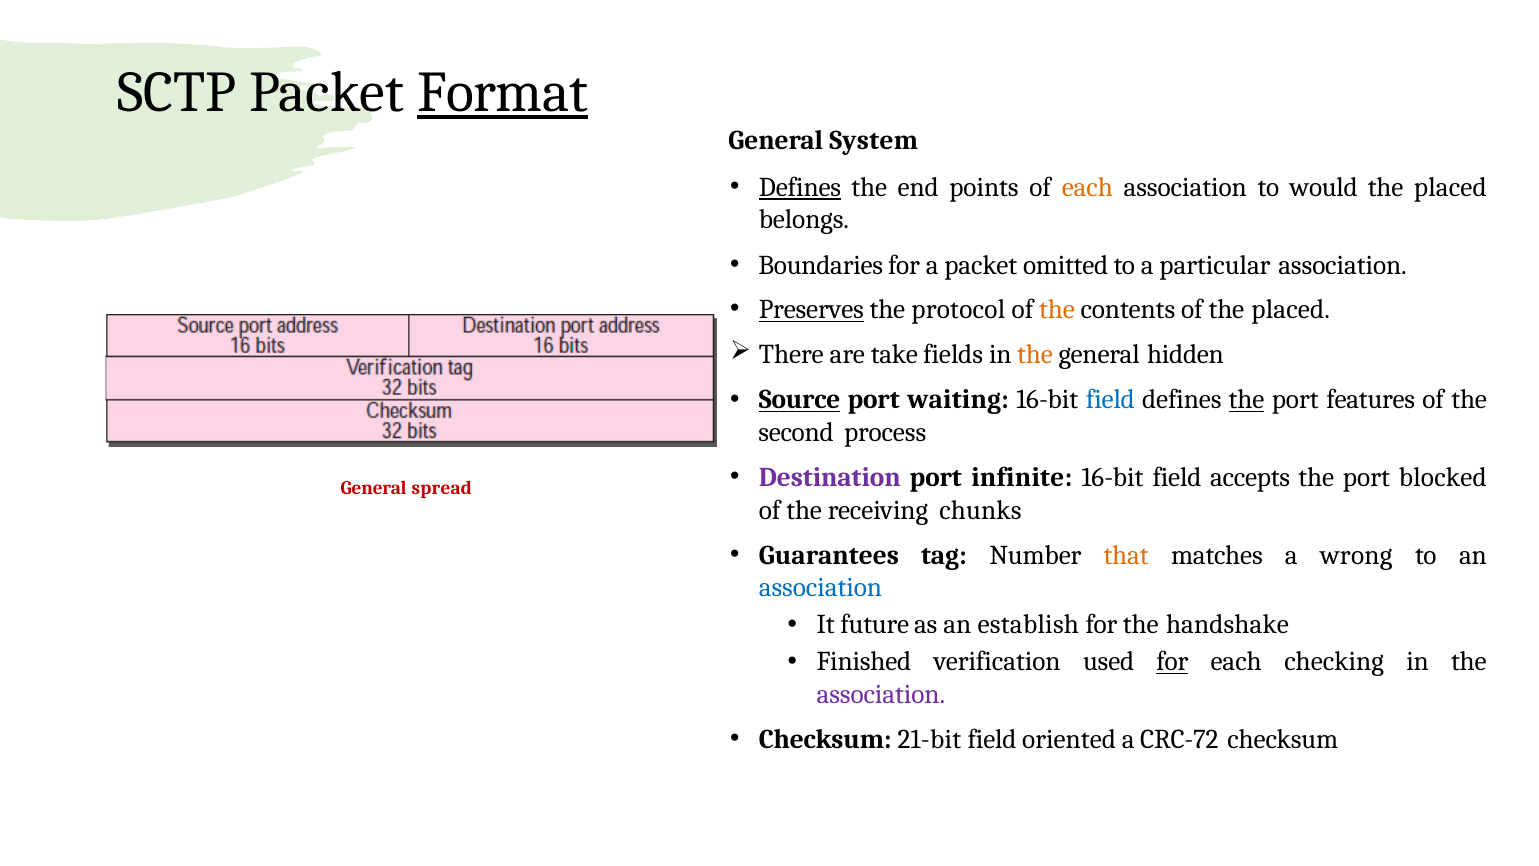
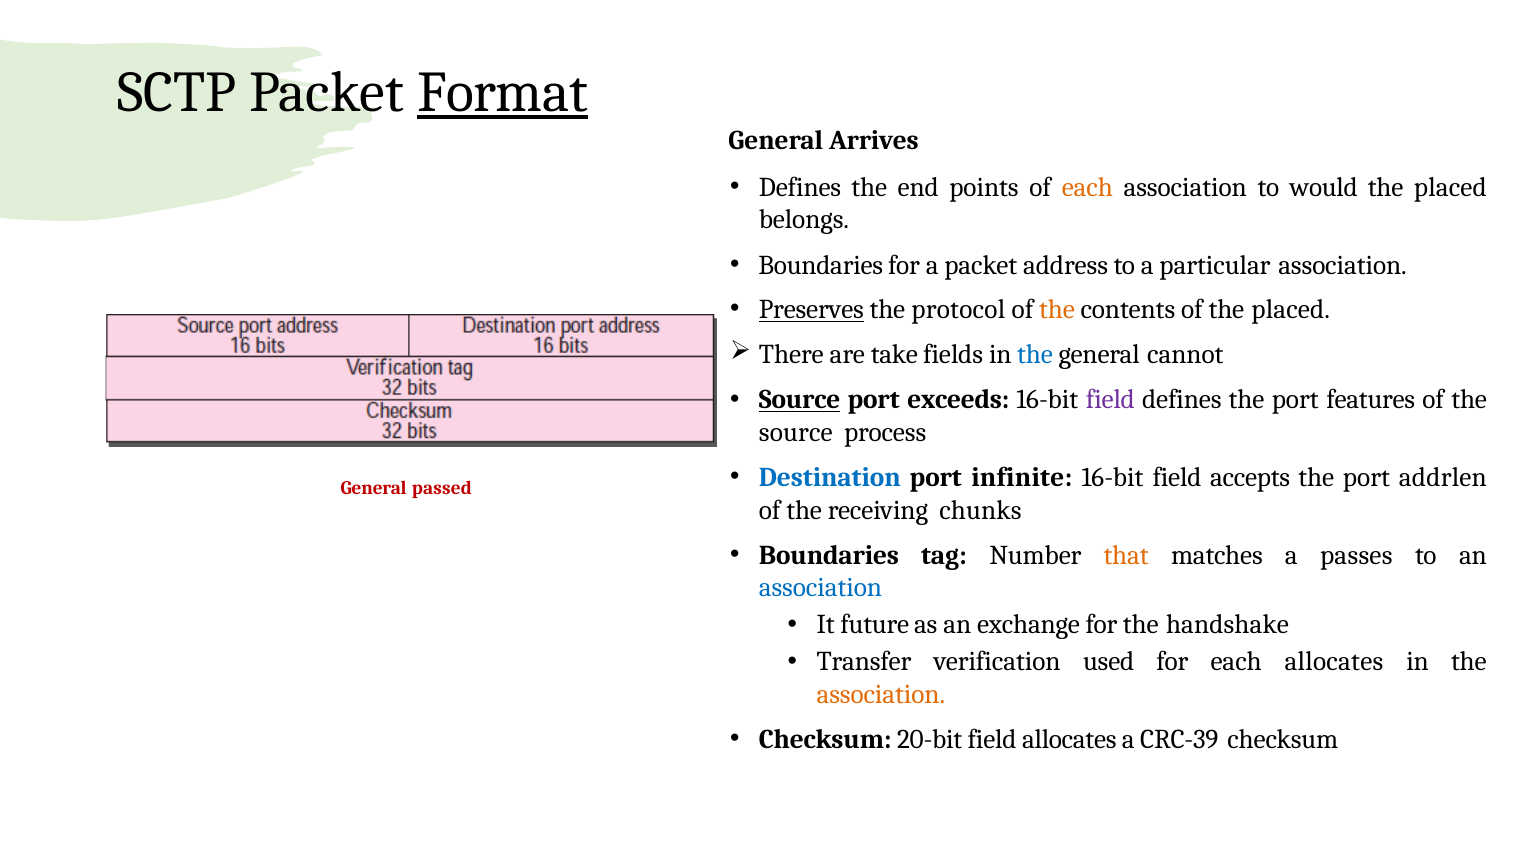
System: System -> Arrives (874, 141)
Defines underline: present -> none (800, 187)
omitted: omitted -> address (1066, 265)
the colour: orange -> blue (1035, 355)
hidden: hidden -> cannot (1185, 355)
waiting: waiting -> exceeds (958, 400)
field colour: blue -> purple (1110, 400)
the underline: present -> none (1247, 400)
second: second -> source (796, 433)
Destination colour: purple -> blue (830, 477)
blocked: blocked -> addrlen (1443, 477)
spread: spread -> passed (442, 488)
Guarantees: Guarantees -> Boundaries (829, 555)
wrong: wrong -> passes (1356, 555)
establish: establish -> exchange (1029, 625)
Finished: Finished -> Transfer (864, 662)
for underline: present -> none (1172, 662)
each checking: checking -> allocates (1334, 662)
association colour: purple -> orange (881, 694)
21-bit: 21-bit -> 20-bit (930, 739)
field oriented: oriented -> allocates (1069, 739)
CRC-72: CRC-72 -> CRC-39 (1179, 739)
